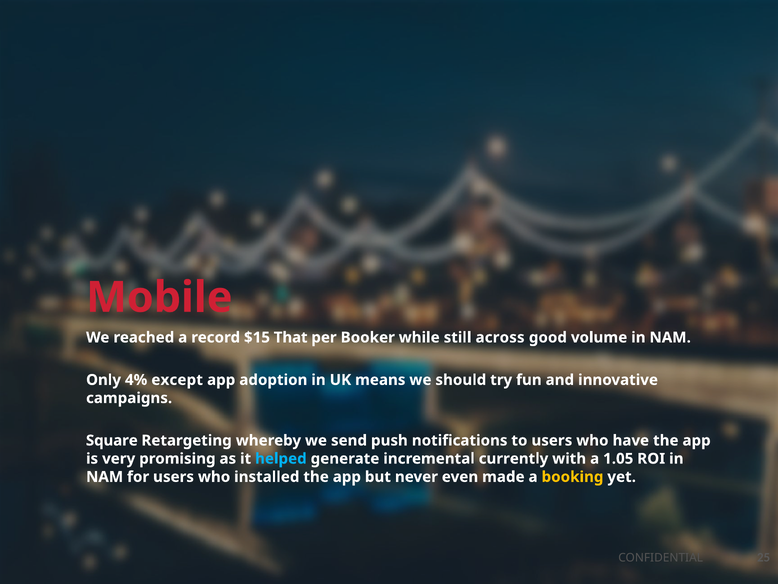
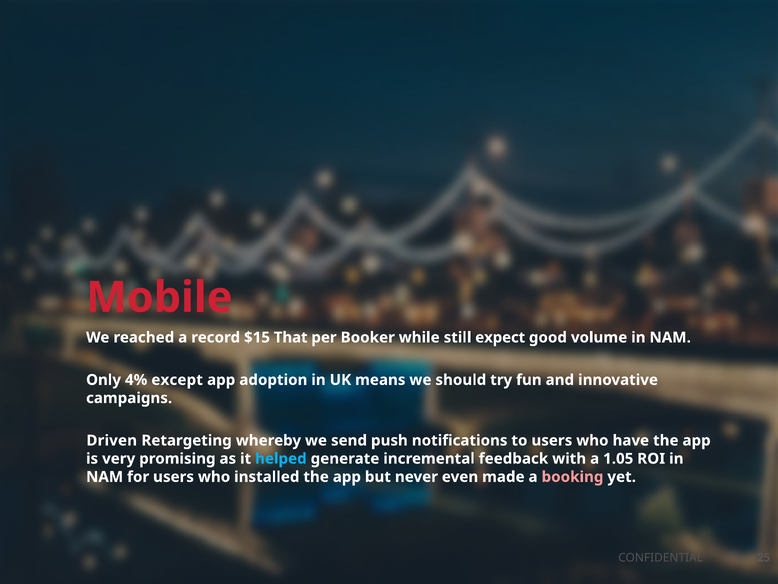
across: across -> expect (500, 337)
Square: Square -> Driven (112, 440)
currently: currently -> feedback (513, 458)
booking colour: yellow -> pink (573, 476)
